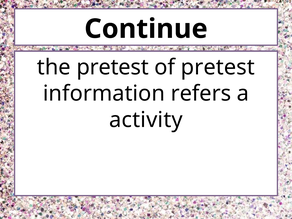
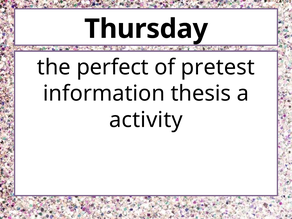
Continue: Continue -> Thursday (146, 29)
the pretest: pretest -> perfect (113, 67)
refers: refers -> thesis (201, 94)
